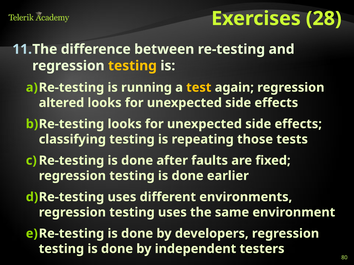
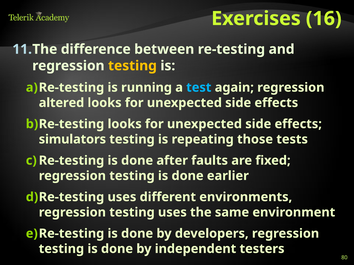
28: 28 -> 16 (324, 19)
test colour: yellow -> light blue (199, 88)
classifying: classifying -> simulators (72, 140)
